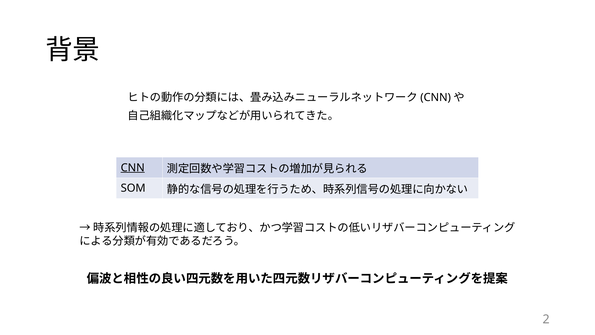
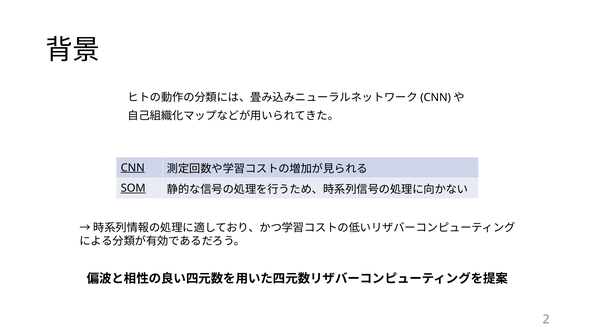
SOM underline: none -> present (133, 188)
